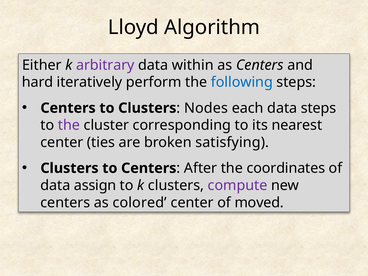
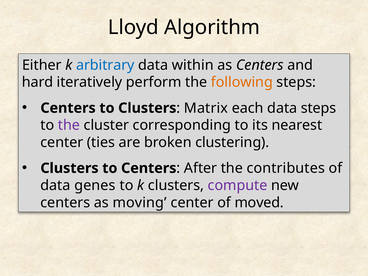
arbitrary colour: purple -> blue (105, 65)
following colour: blue -> orange (242, 82)
Nodes: Nodes -> Matrix (206, 108)
satisfying: satisfying -> clustering (232, 142)
coordinates: coordinates -> contributes (286, 168)
assign: assign -> genes (95, 185)
colored: colored -> moving (140, 203)
